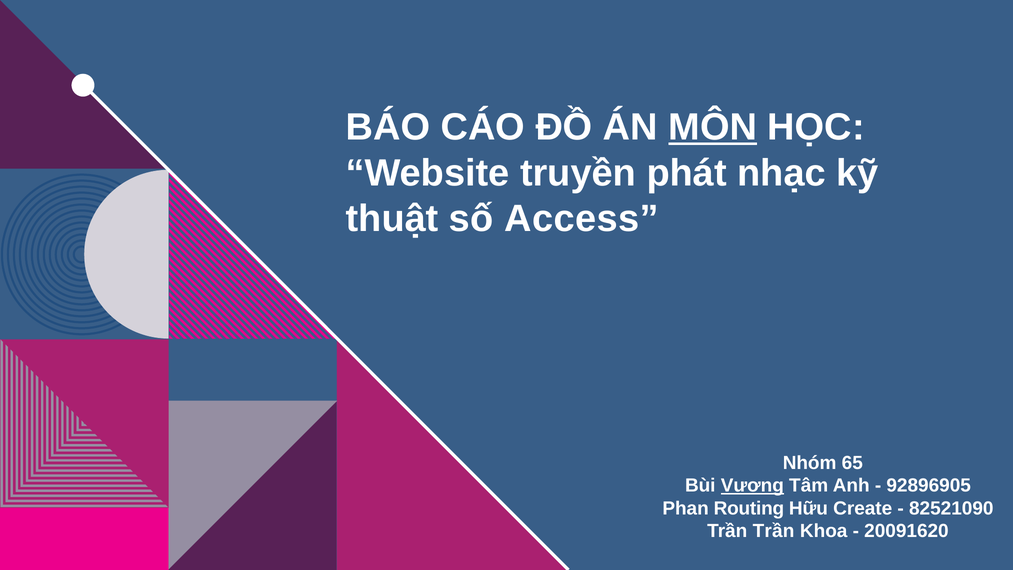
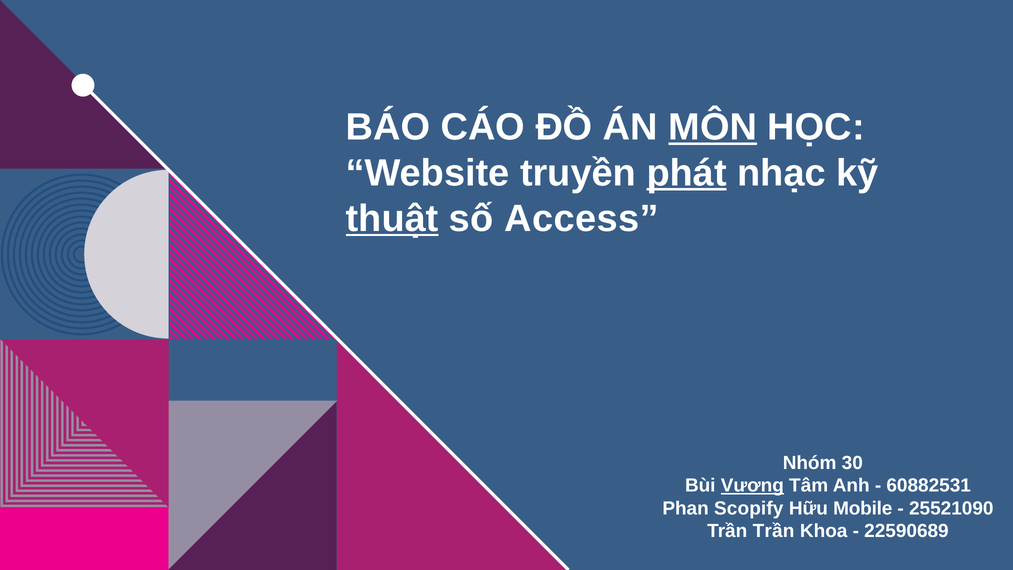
phát underline: none -> present (687, 173)
thuật underline: none -> present (392, 218)
65: 65 -> 30 (852, 463)
92896905: 92896905 -> 60882531 (929, 485)
Routing: Routing -> Scopify (749, 508)
Create: Create -> Mobile (863, 508)
82521090: 82521090 -> 25521090 (951, 508)
20091620: 20091620 -> 22590689 (906, 531)
